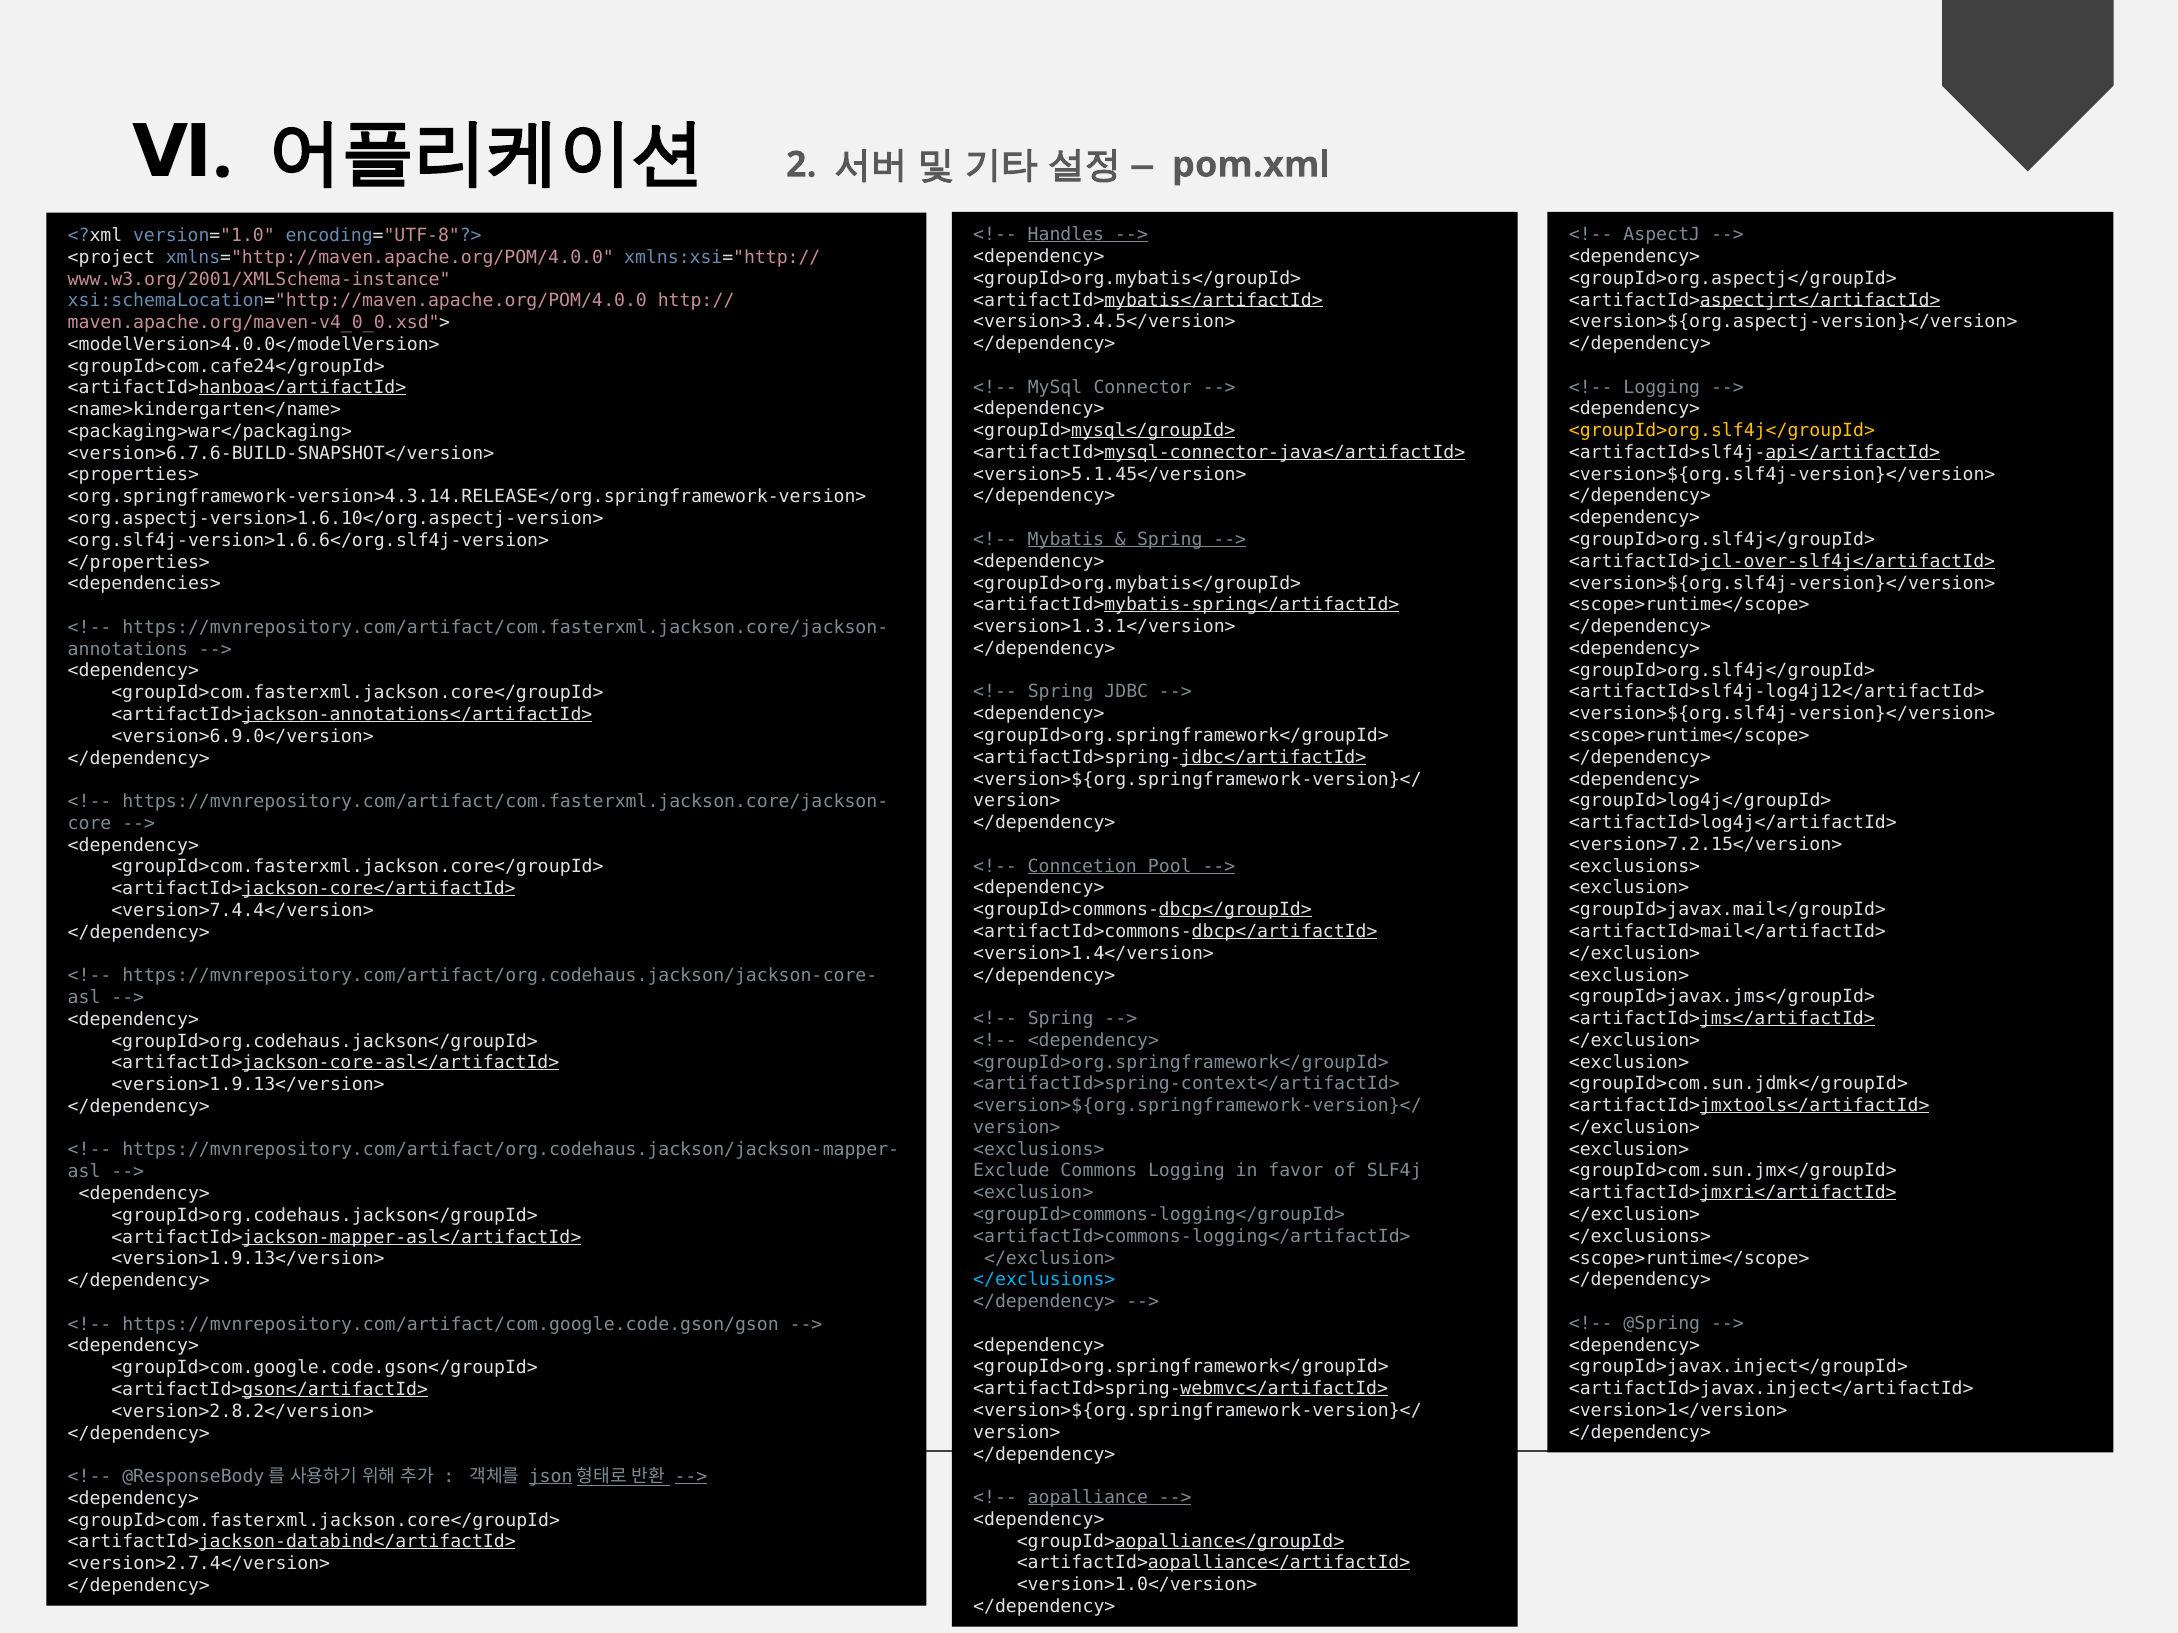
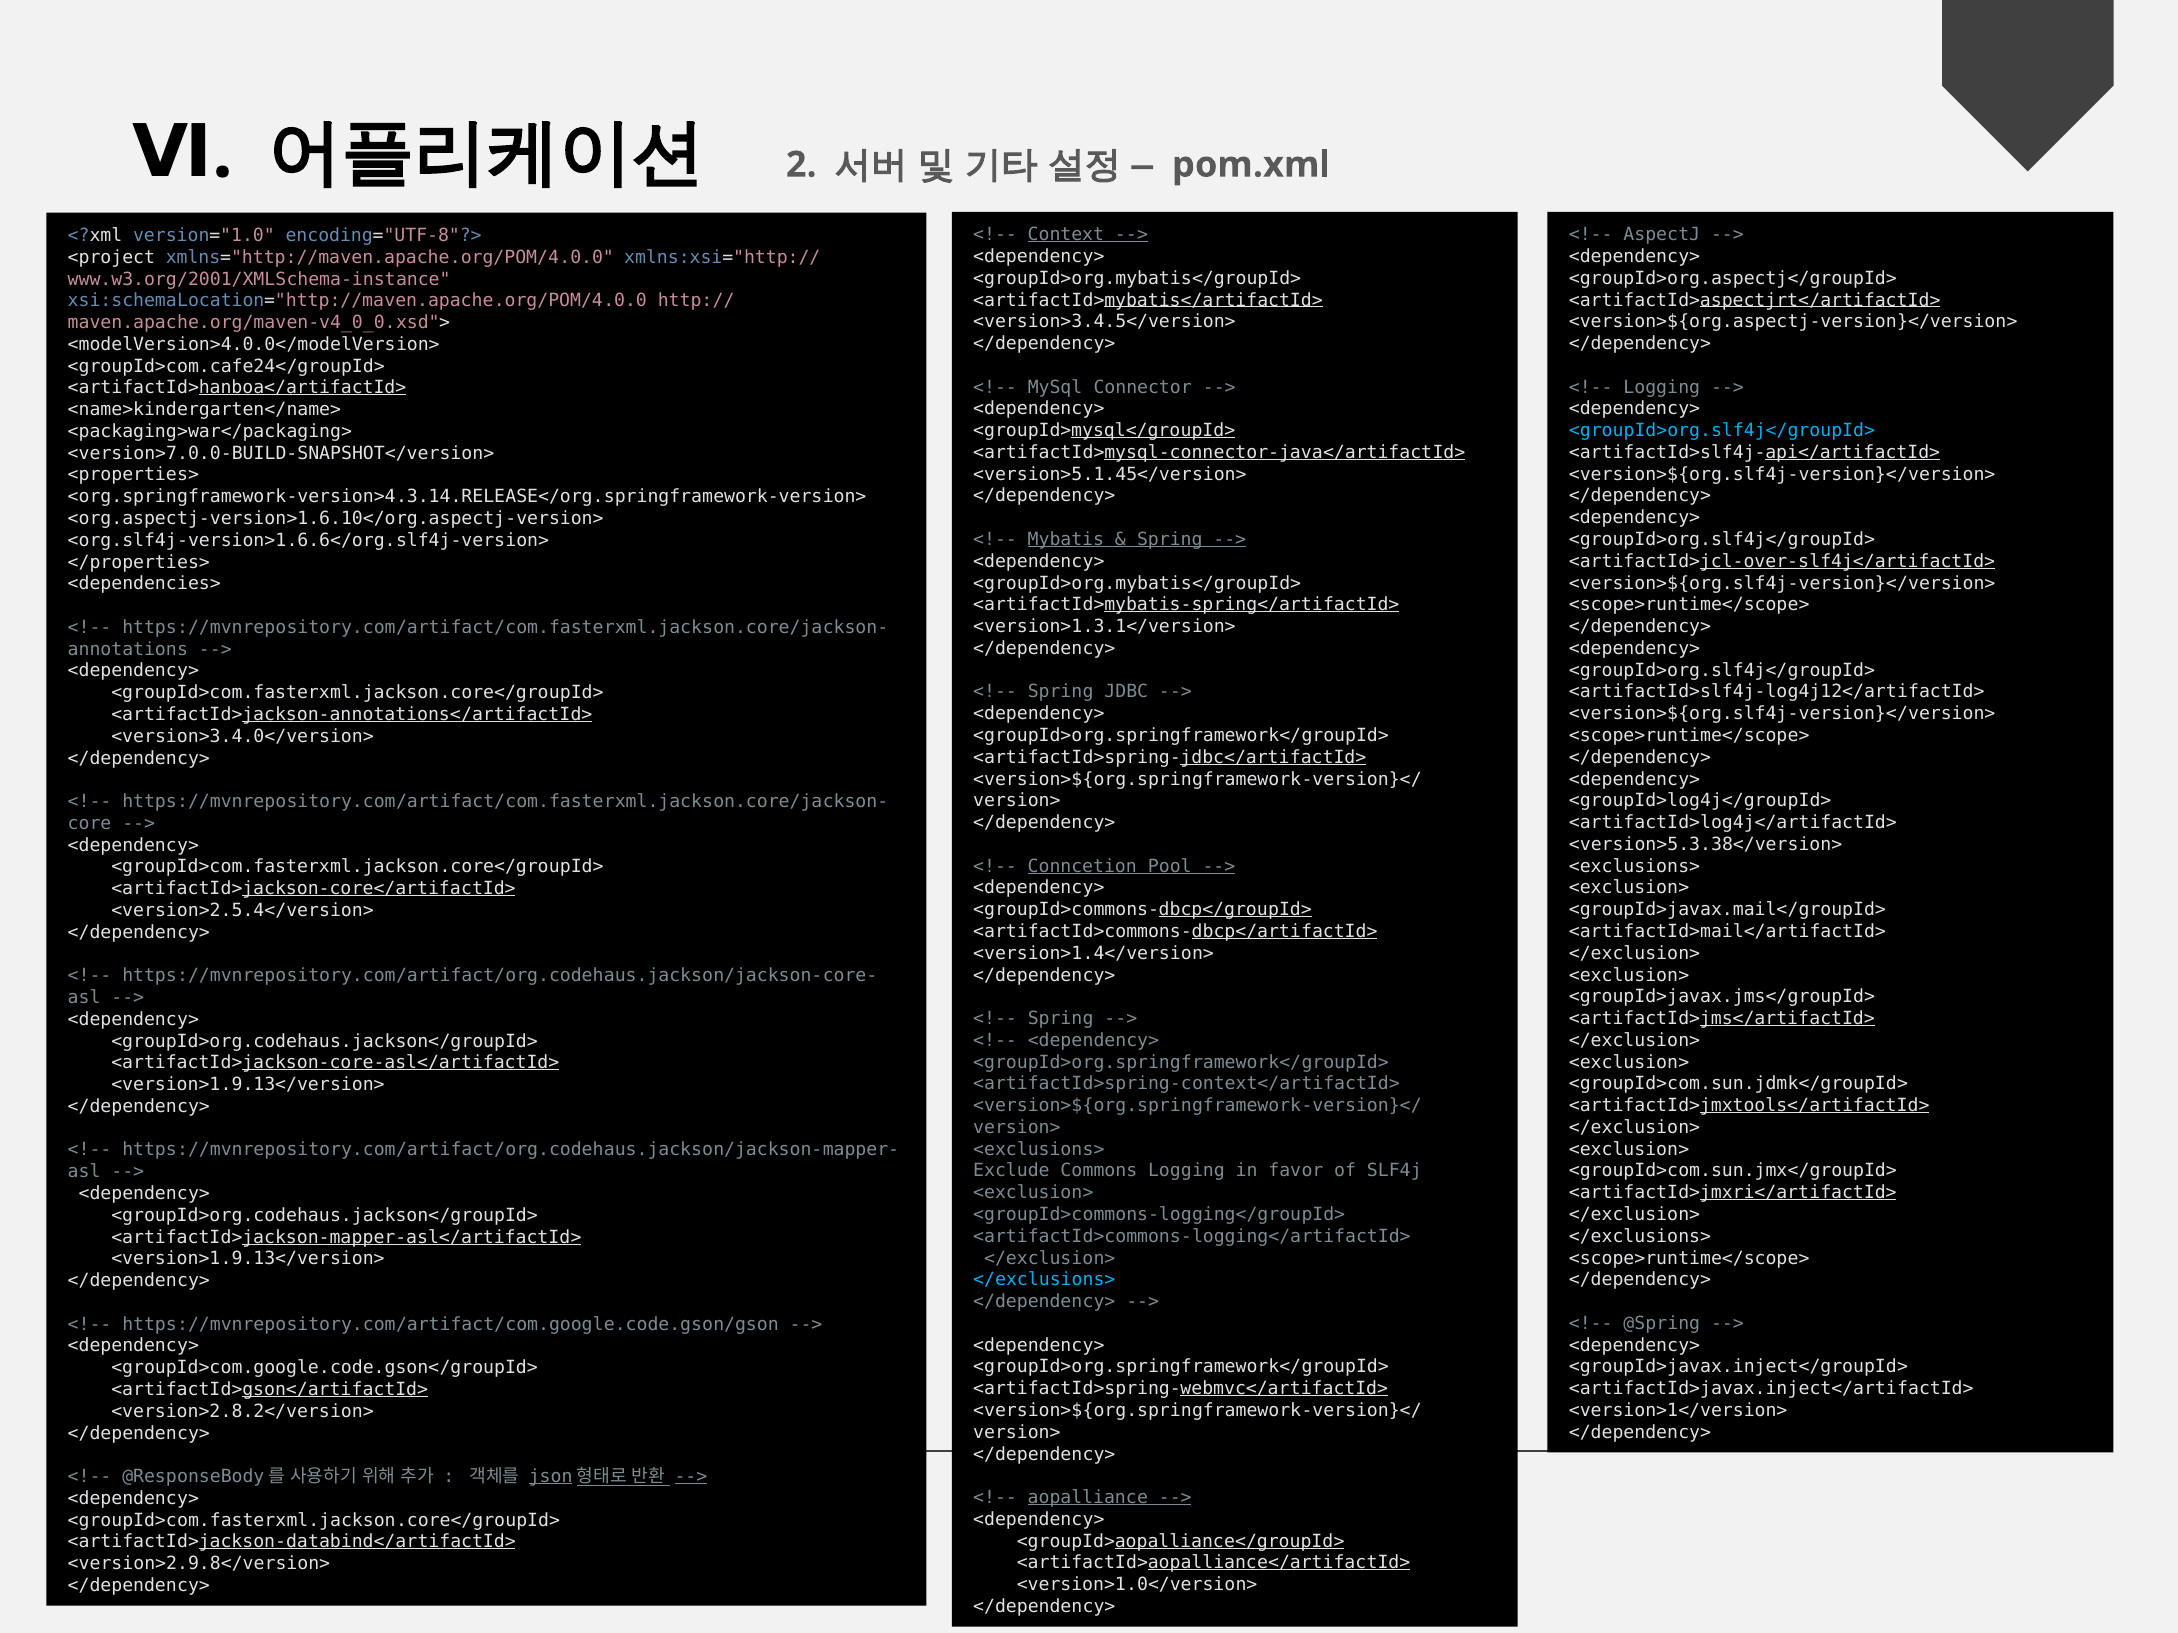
Handles: Handles -> Context (1066, 235)
<groupId>org.slf4j</groupId> colour: yellow -> light blue (1722, 431)
<version>6.7.6-BUILD-SNAPSHOT</version>: <version>6.7.6-BUILD-SNAPSHOT</version> -> <version>7.0.0-BUILD-SNAPSHOT</version> (281, 453)
<version>6.9.0</version>: <version>6.9.0</version> -> <version>3.4.0</version> (243, 736)
<version>7.2.15</version>: <version>7.2.15</version> -> <version>5.3.38</version> (1706, 845)
<version>7.4.4</version>: <version>7.4.4</version> -> <version>2.5.4</version> (243, 911)
<version>2.7.4</version>: <version>2.7.4</version> -> <version>2.9.8</version> (199, 1564)
